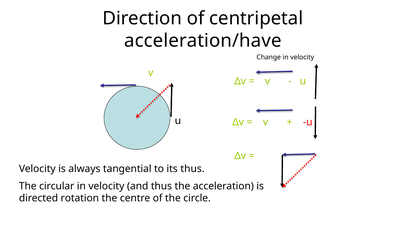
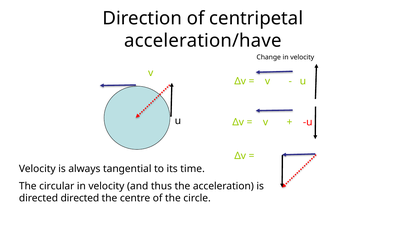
its thus: thus -> time (193, 169)
directed rotation: rotation -> directed (80, 199)
